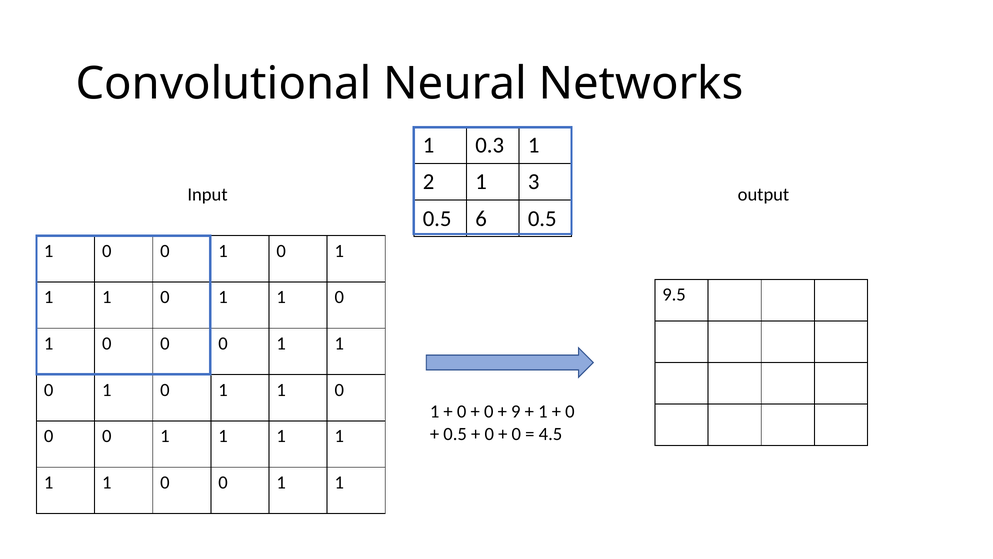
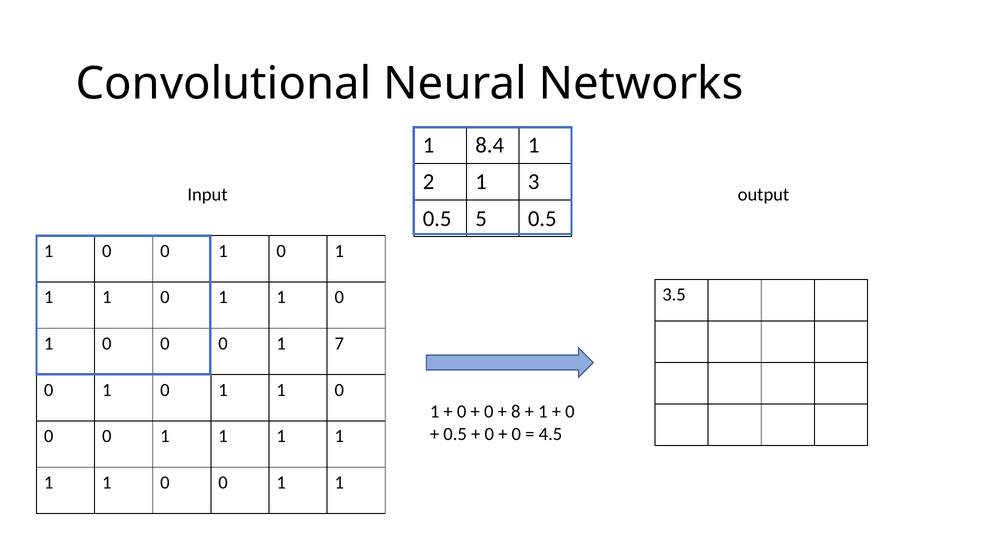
0.3: 0.3 -> 8.4 (490, 145)
6: 6 -> 5 (481, 218)
9.5: 9.5 -> 3.5 (674, 295)
1: 1 -> 7 (339, 343)
9: 9 -> 8 (516, 411)
